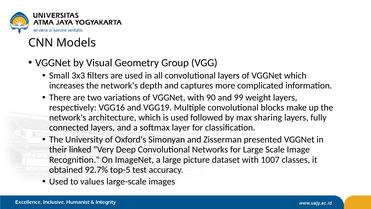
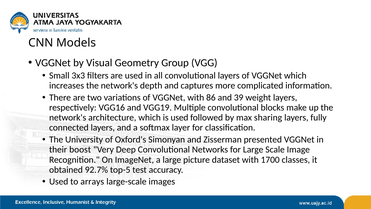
90: 90 -> 86 (211, 97)
99: 99 -> 39 (239, 97)
linked: linked -> boost (80, 149)
1007: 1007 -> 1700 (270, 159)
values: values -> arrays (92, 181)
